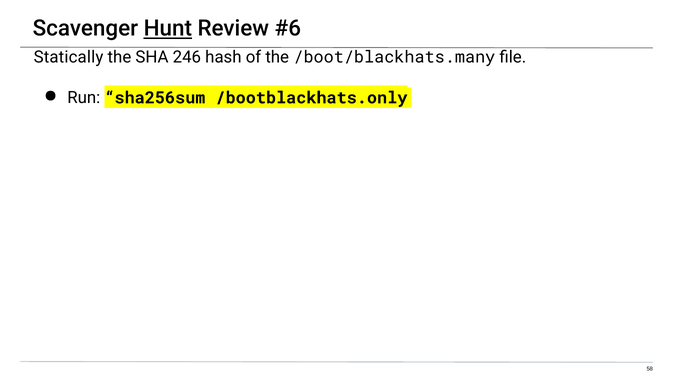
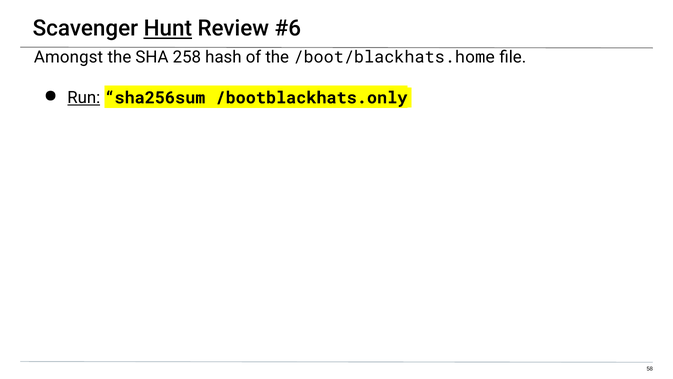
Statically: Statically -> Amongst (68, 57)
246: 246 -> 258 (187, 57)
/boot/blackhats.many: /boot/blackhats.many -> /boot/blackhats.home (394, 57)
Run underline: none -> present (84, 98)
